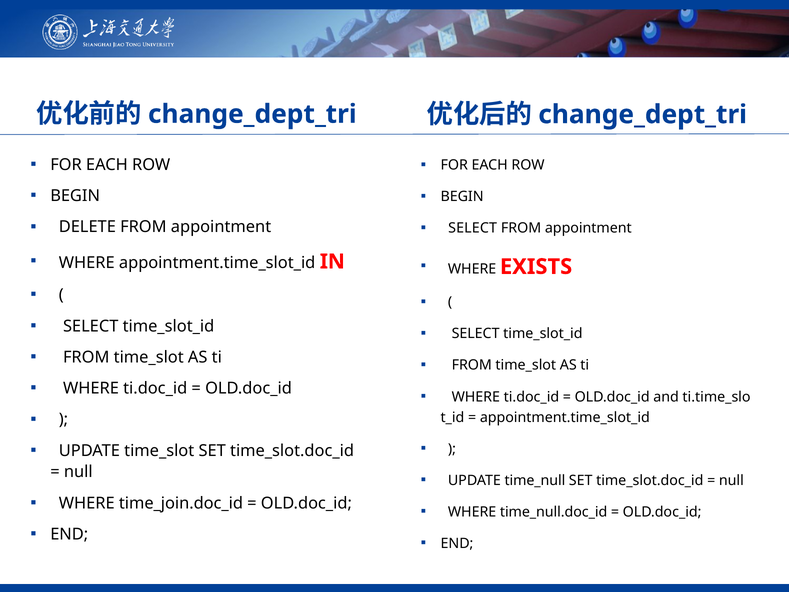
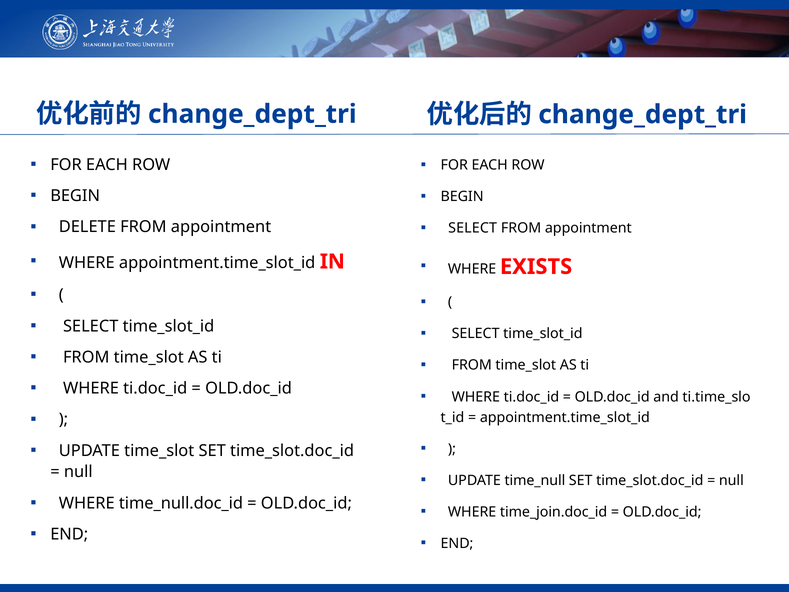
time_join.doc_id: time_join.doc_id -> time_null.doc_id (181, 503)
time_null.doc_id: time_null.doc_id -> time_join.doc_id (554, 512)
